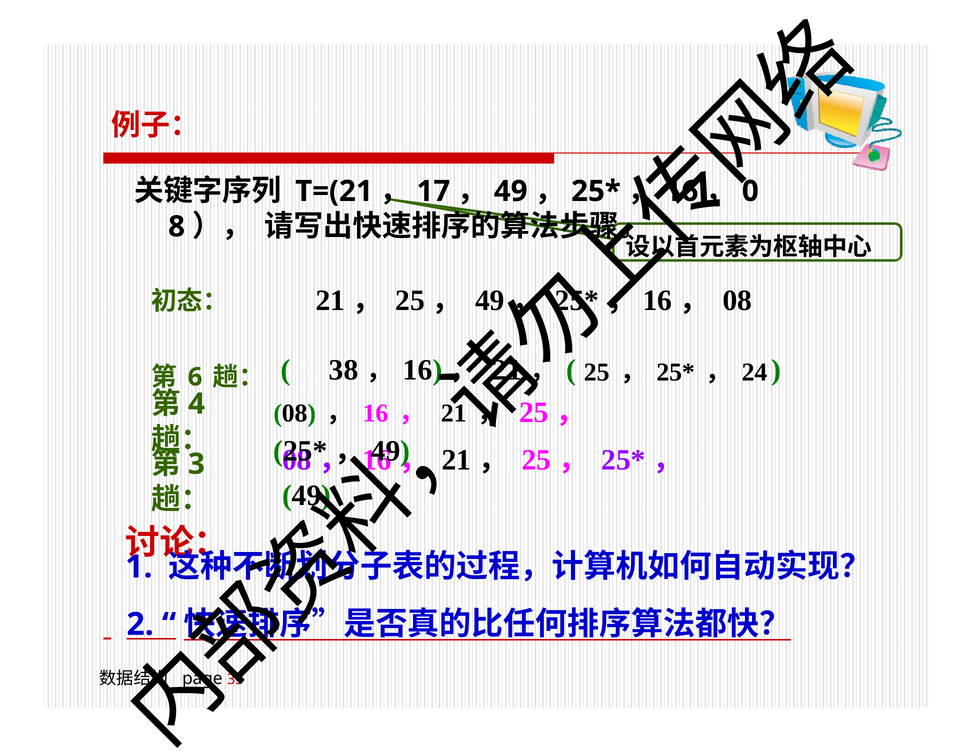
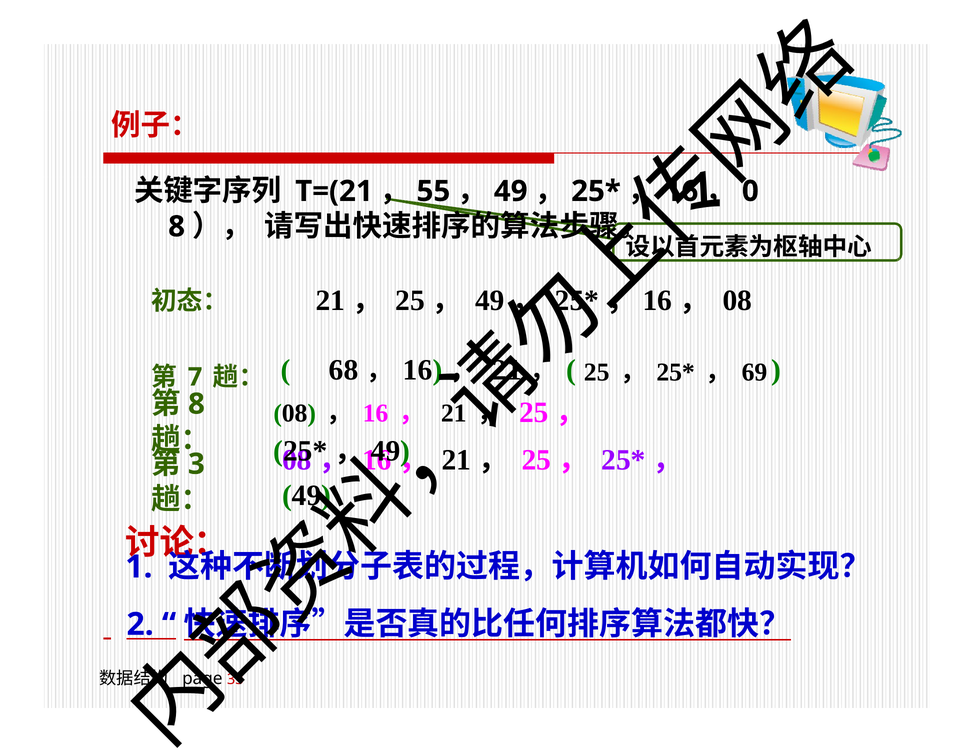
17: 17 -> 55 (433, 191)
6: 6 -> 7 (195, 377)
38: 38 -> 68 (344, 370)
24: 24 -> 69 (755, 372)
4: 4 -> 8 (196, 404)
